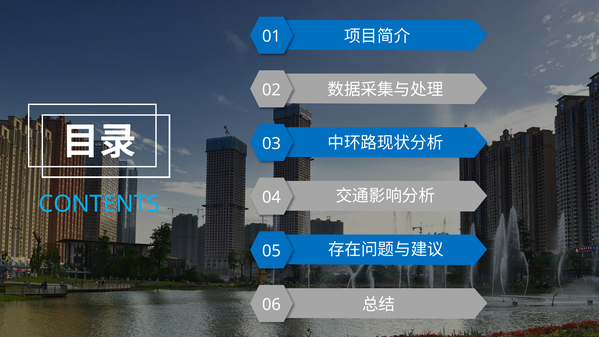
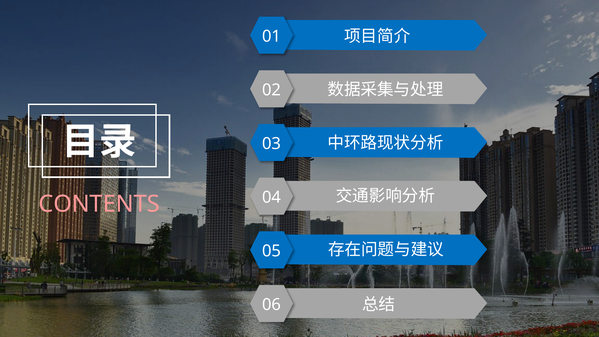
CONTENTS colour: light blue -> pink (99, 204)
